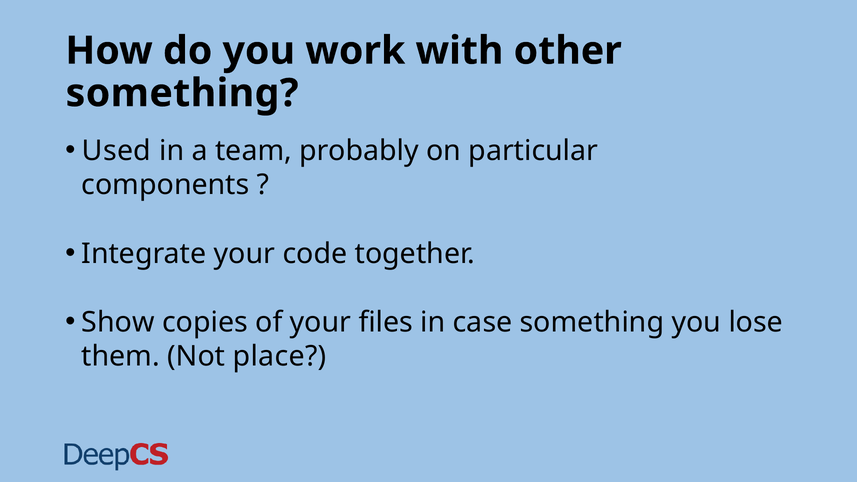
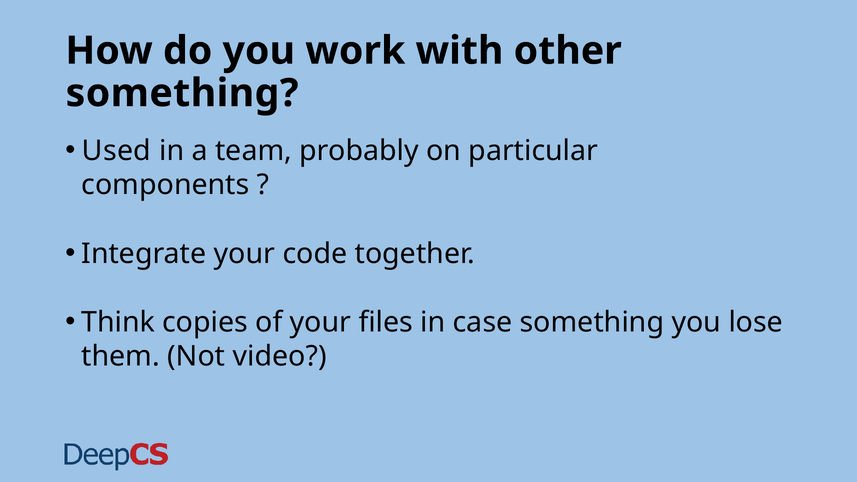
Show: Show -> Think (118, 322)
place: place -> video (280, 357)
